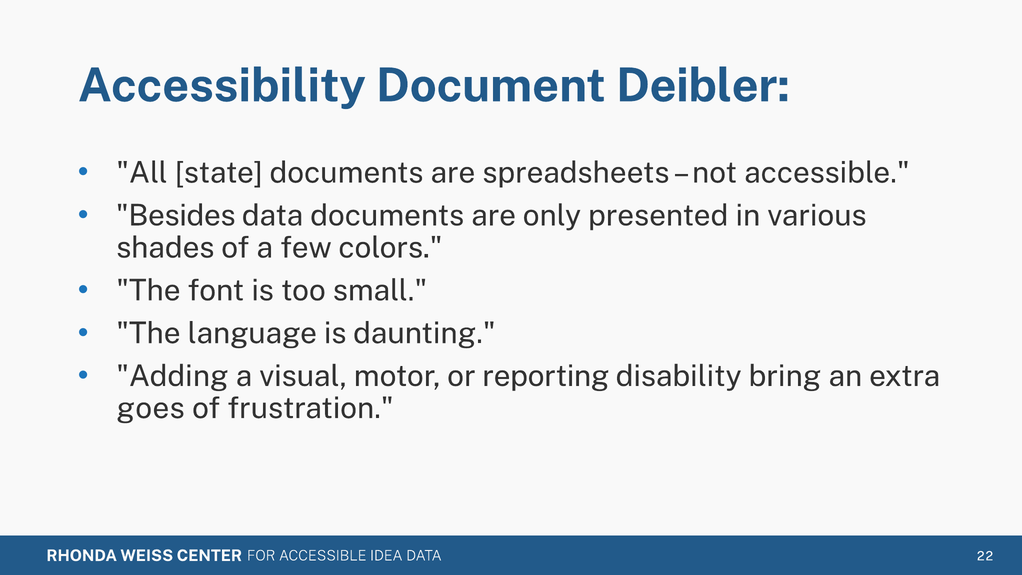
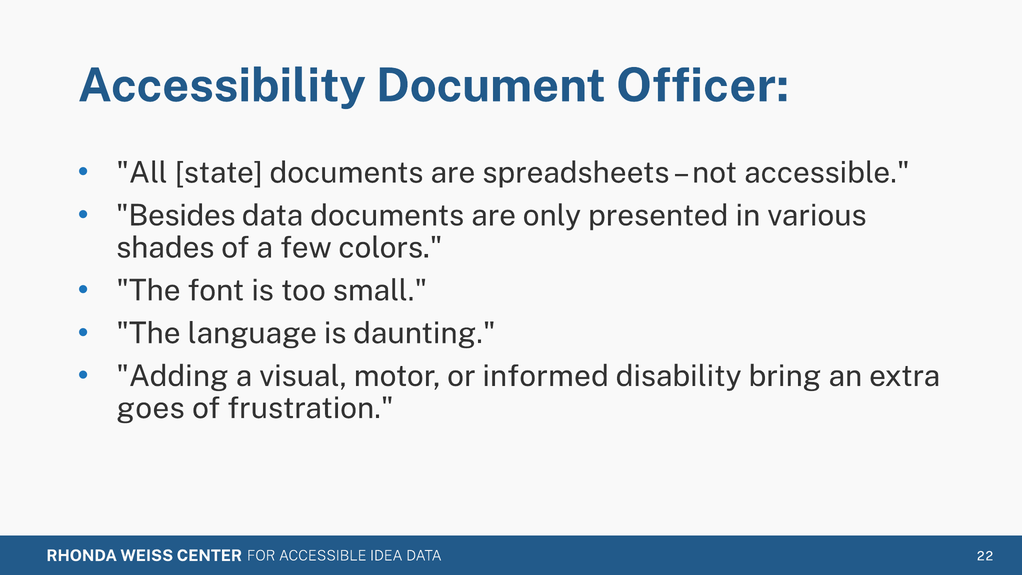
Deibler: Deibler -> Officer (703, 86)
reporting: reporting -> informed (546, 376)
